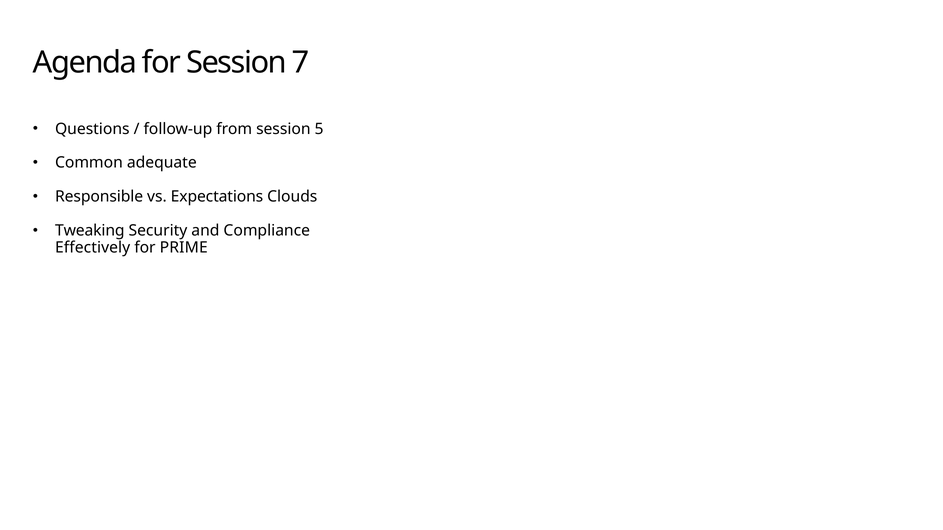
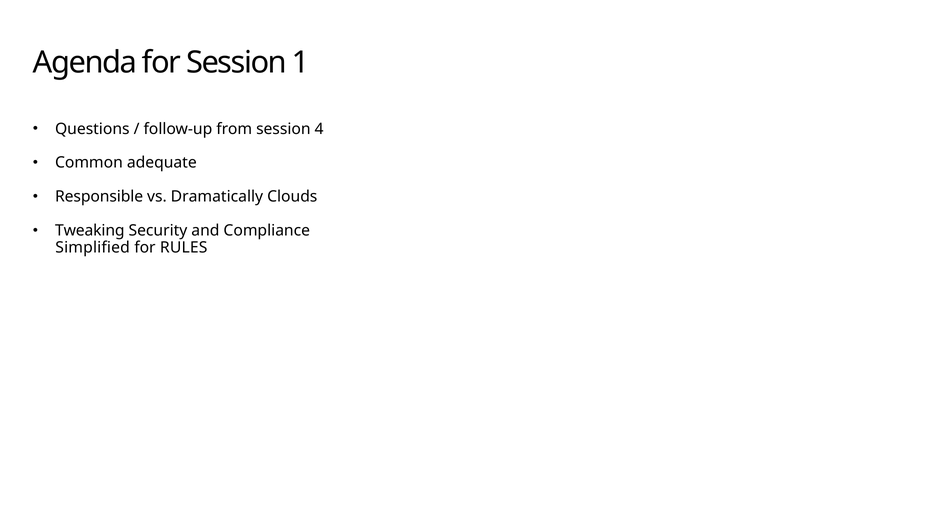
7: 7 -> 1 (301, 63)
5: 5 -> 4 (319, 129)
Expectations: Expectations -> Dramatically (217, 197)
Effectively: Effectively -> Simplified (93, 248)
PRIME: PRIME -> RULES (184, 248)
